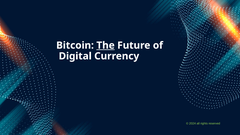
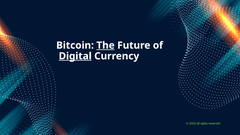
Digital underline: none -> present (75, 56)
